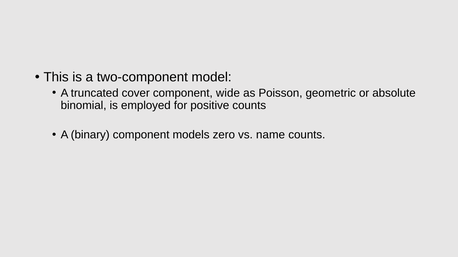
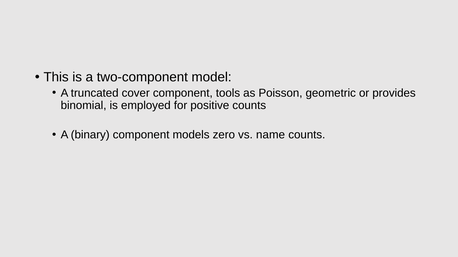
wide: wide -> tools (228, 93)
absolute: absolute -> provides (394, 93)
